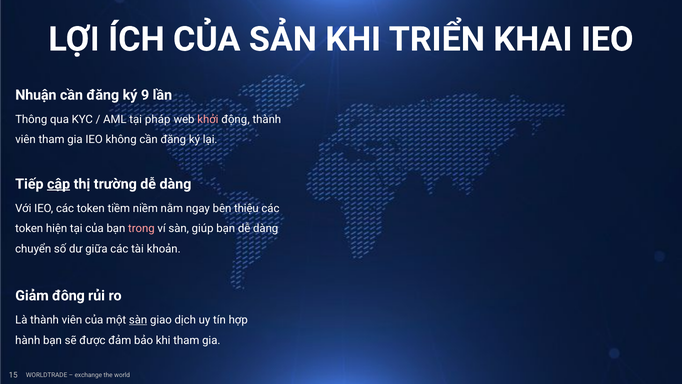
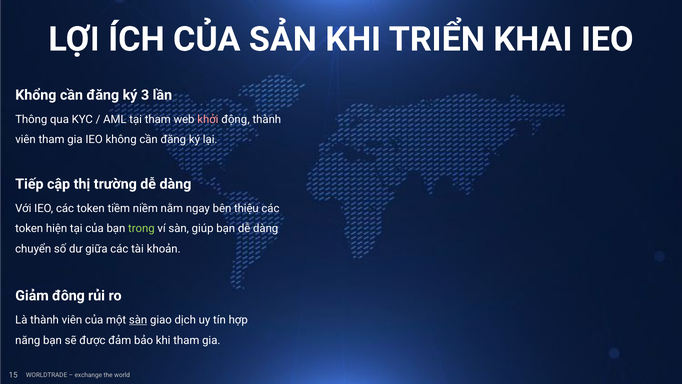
Nhuận: Nhuận -> Khổng (36, 95)
9: 9 -> 3 (145, 95)
tại pháp: pháp -> tham (158, 119)
cập underline: present -> none (59, 184)
trong colour: pink -> light green (141, 229)
hành: hành -> năng (28, 340)
